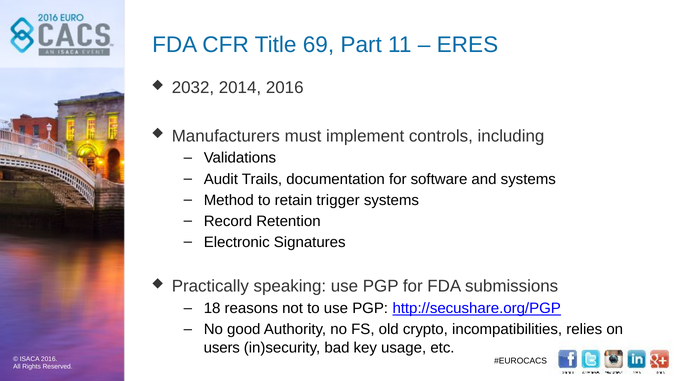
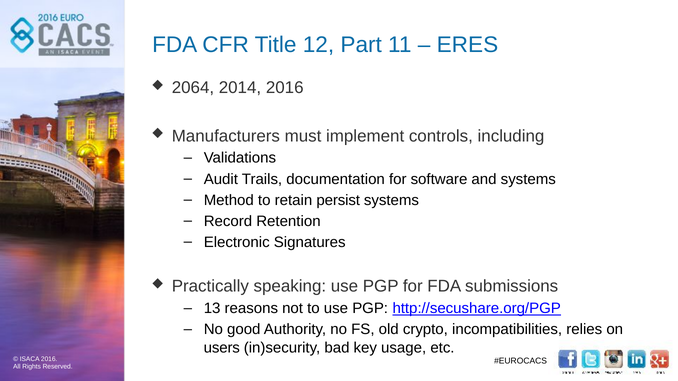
69: 69 -> 12 (318, 45)
2032: 2032 -> 2064 (193, 88)
trigger: trigger -> persist (338, 200)
18: 18 -> 13 (212, 309)
